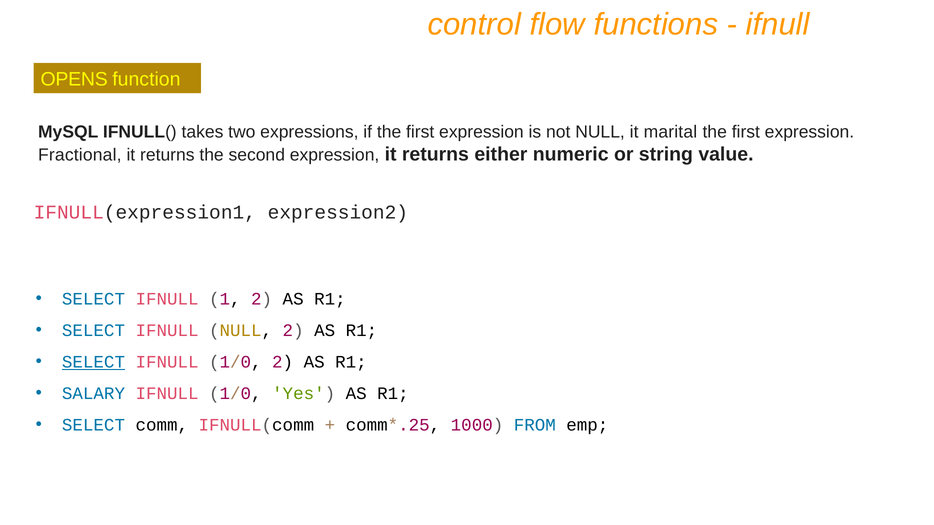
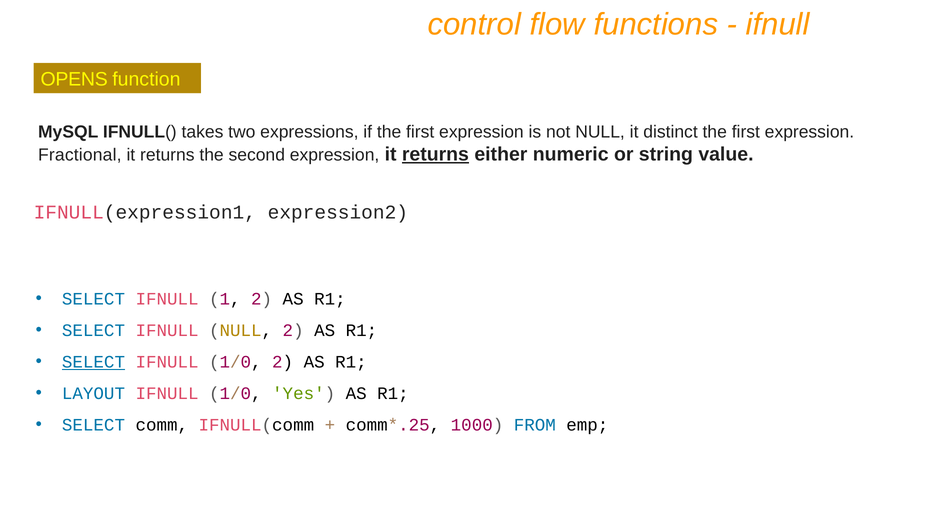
marital: marital -> distinct (671, 132)
returns underline: none -> present (435, 155)
SALARY: SALARY -> LAYOUT (93, 394)
